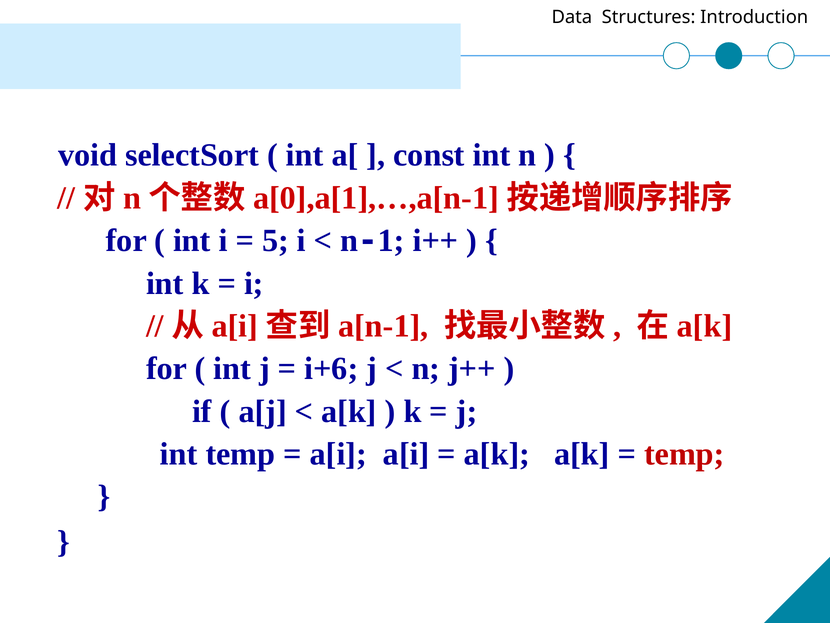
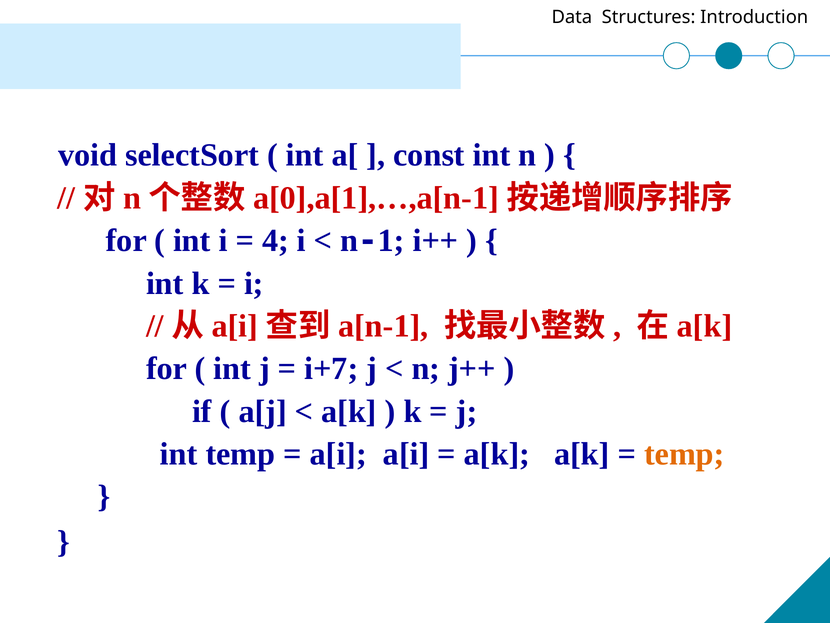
5: 5 -> 4 (275, 241)
i+6: i+6 -> i+7 (331, 368)
temp colour: red -> orange (684, 454)
